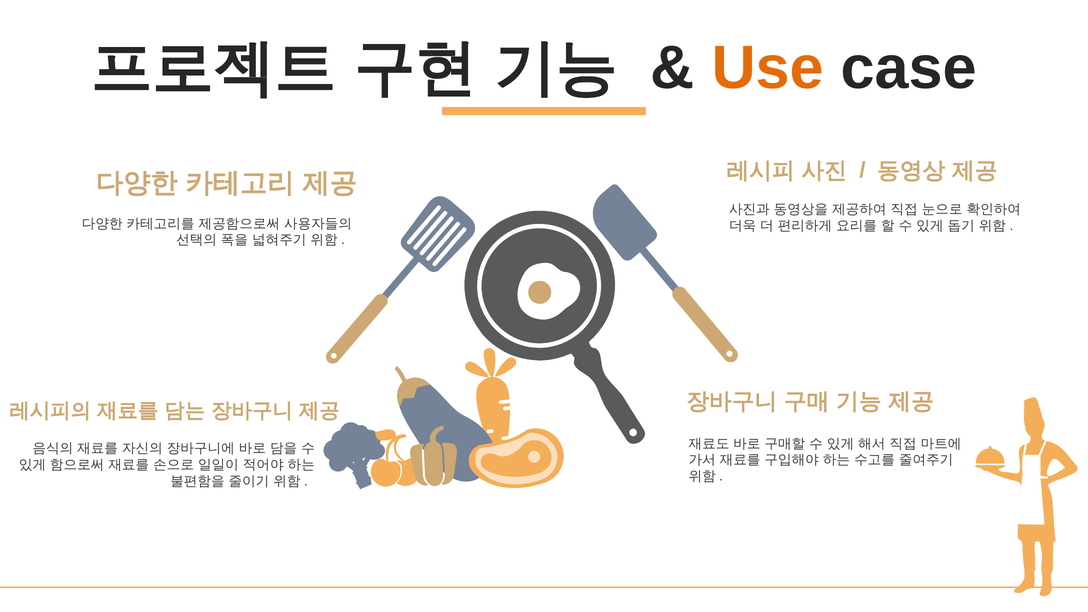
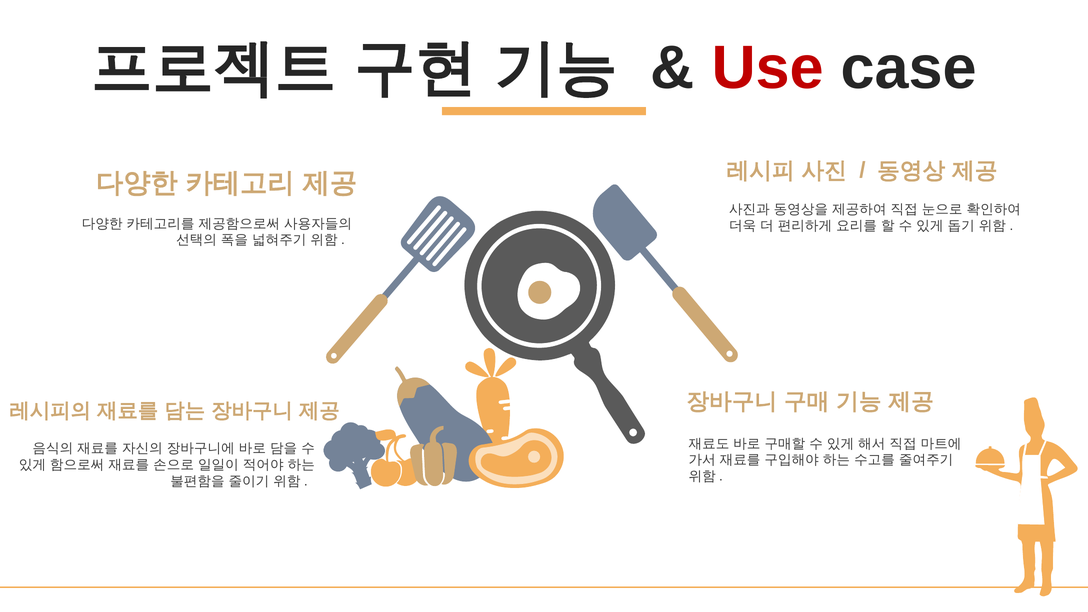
Use colour: orange -> red (768, 68)
